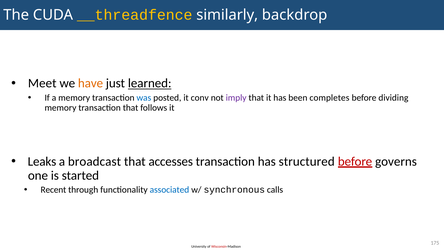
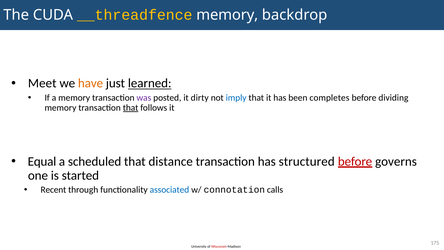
__threadfence similarly: similarly -> memory (227, 15)
was colour: blue -> purple (144, 98)
conv: conv -> dirty (200, 98)
imply colour: purple -> blue (236, 98)
that underline: none -> present (131, 108)
Leaks: Leaks -> Equal (42, 161)
broadcast: broadcast -> scheduled (95, 161)
accesses: accesses -> distance (171, 161)
synchronous: synchronous -> connotation (234, 190)
